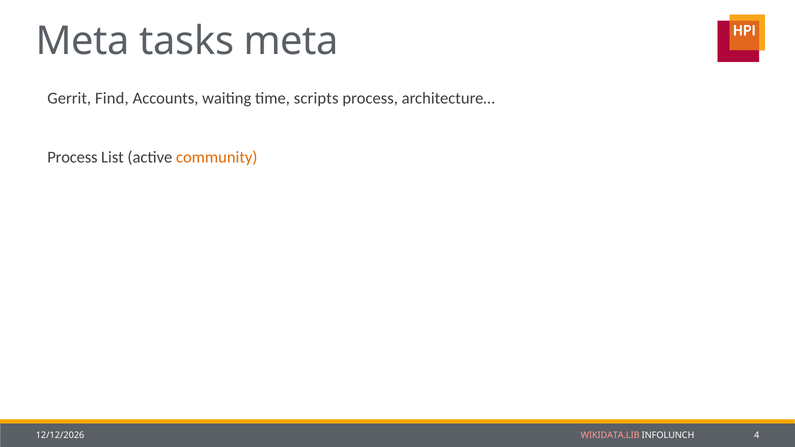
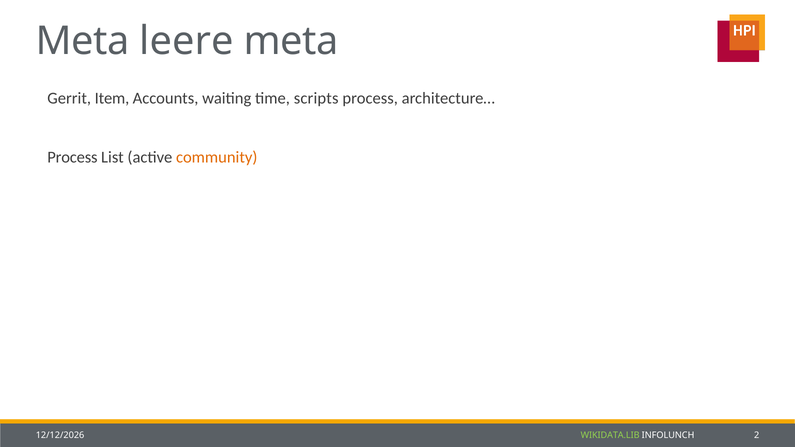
tasks: tasks -> leere (187, 41)
Find: Find -> Item (112, 98)
WIKIDATA.LIB colour: pink -> light green (610, 435)
4: 4 -> 2 (757, 435)
